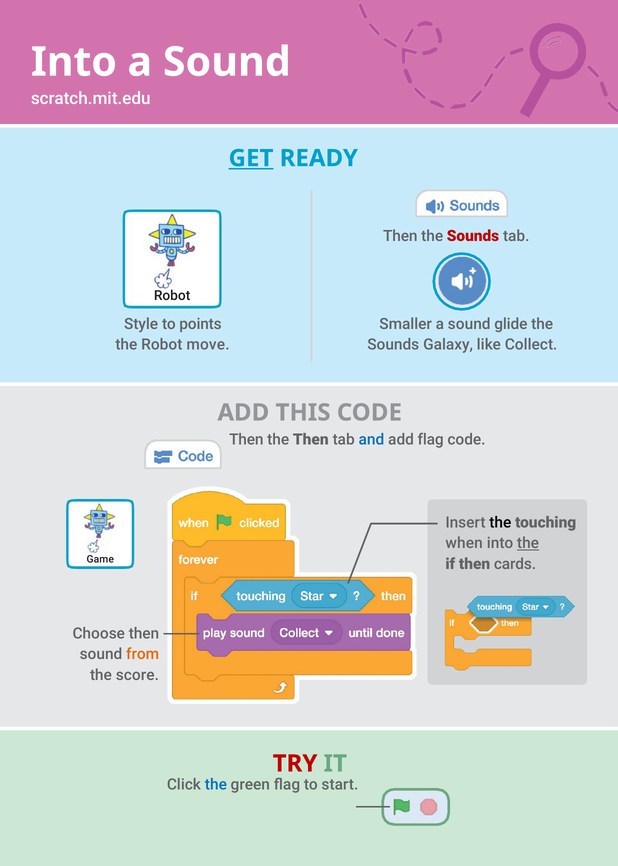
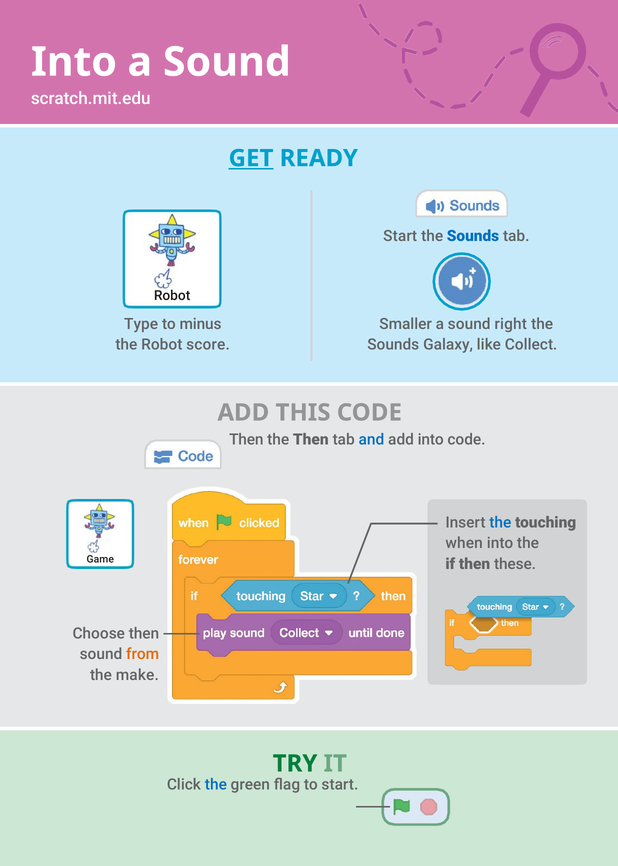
Then: Then -> Start (400, 236)
Sounds colour: red -> blue (473, 236)
Style: Style -> Type (141, 324)
points: points -> minus (201, 324)
glide: glide -> right (511, 324)
move: move -> score (208, 344)
add flag: flag -> into (431, 439)
the colour: black -> blue (500, 522)
the underline: present -> none (528, 543)
cards: cards -> these (515, 564)
score: score -> make (137, 674)
TRY colour: red -> green (295, 763)
